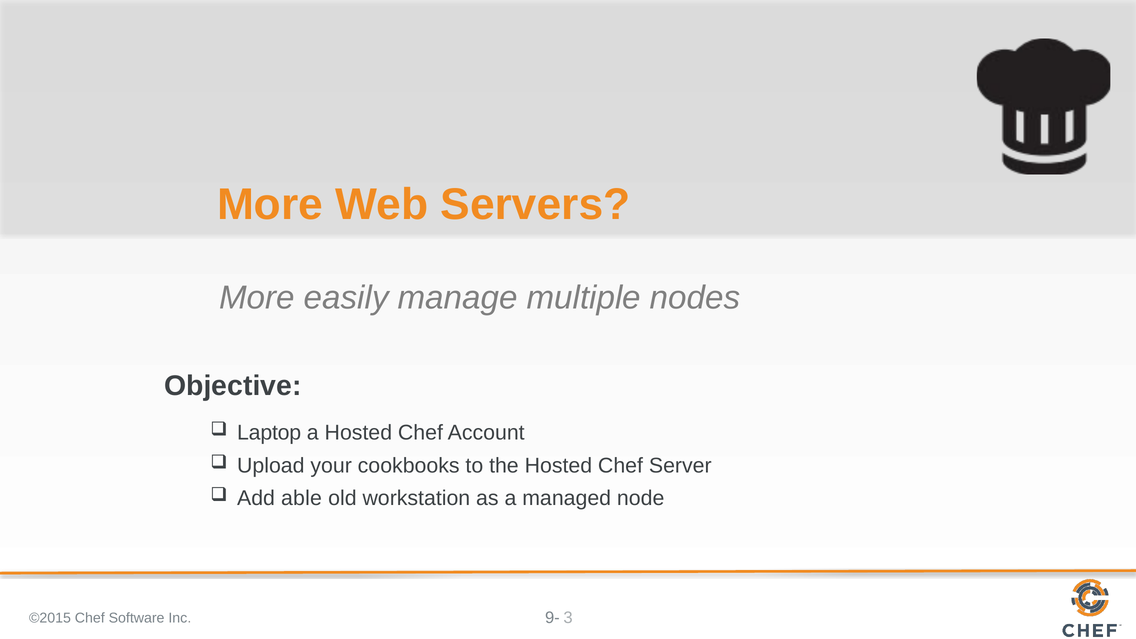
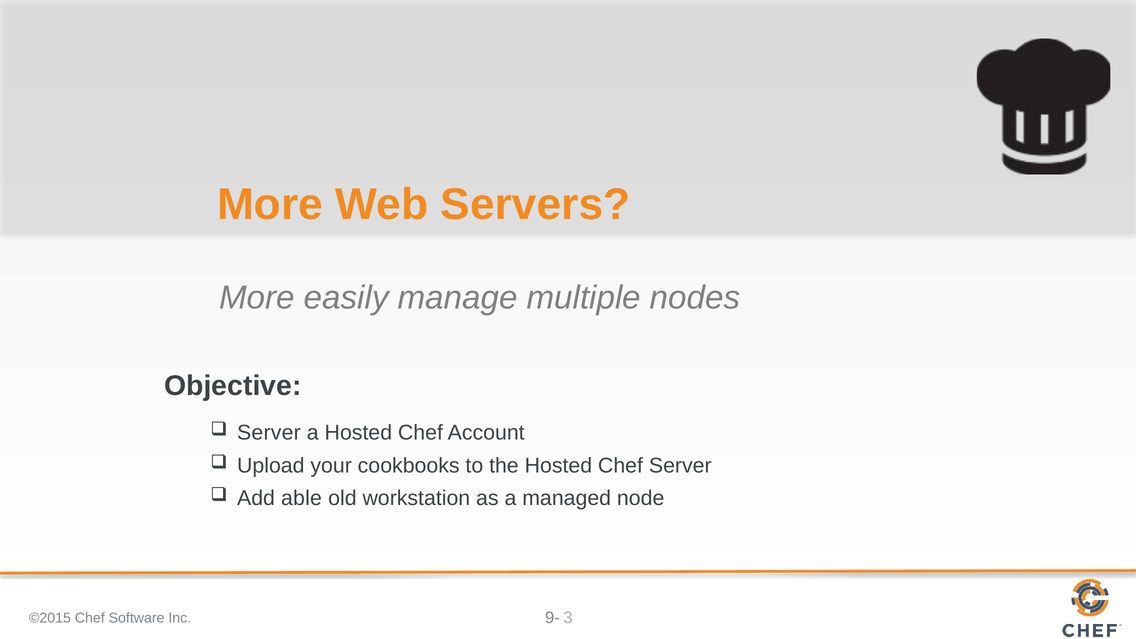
Laptop: Laptop -> Server (269, 433)
